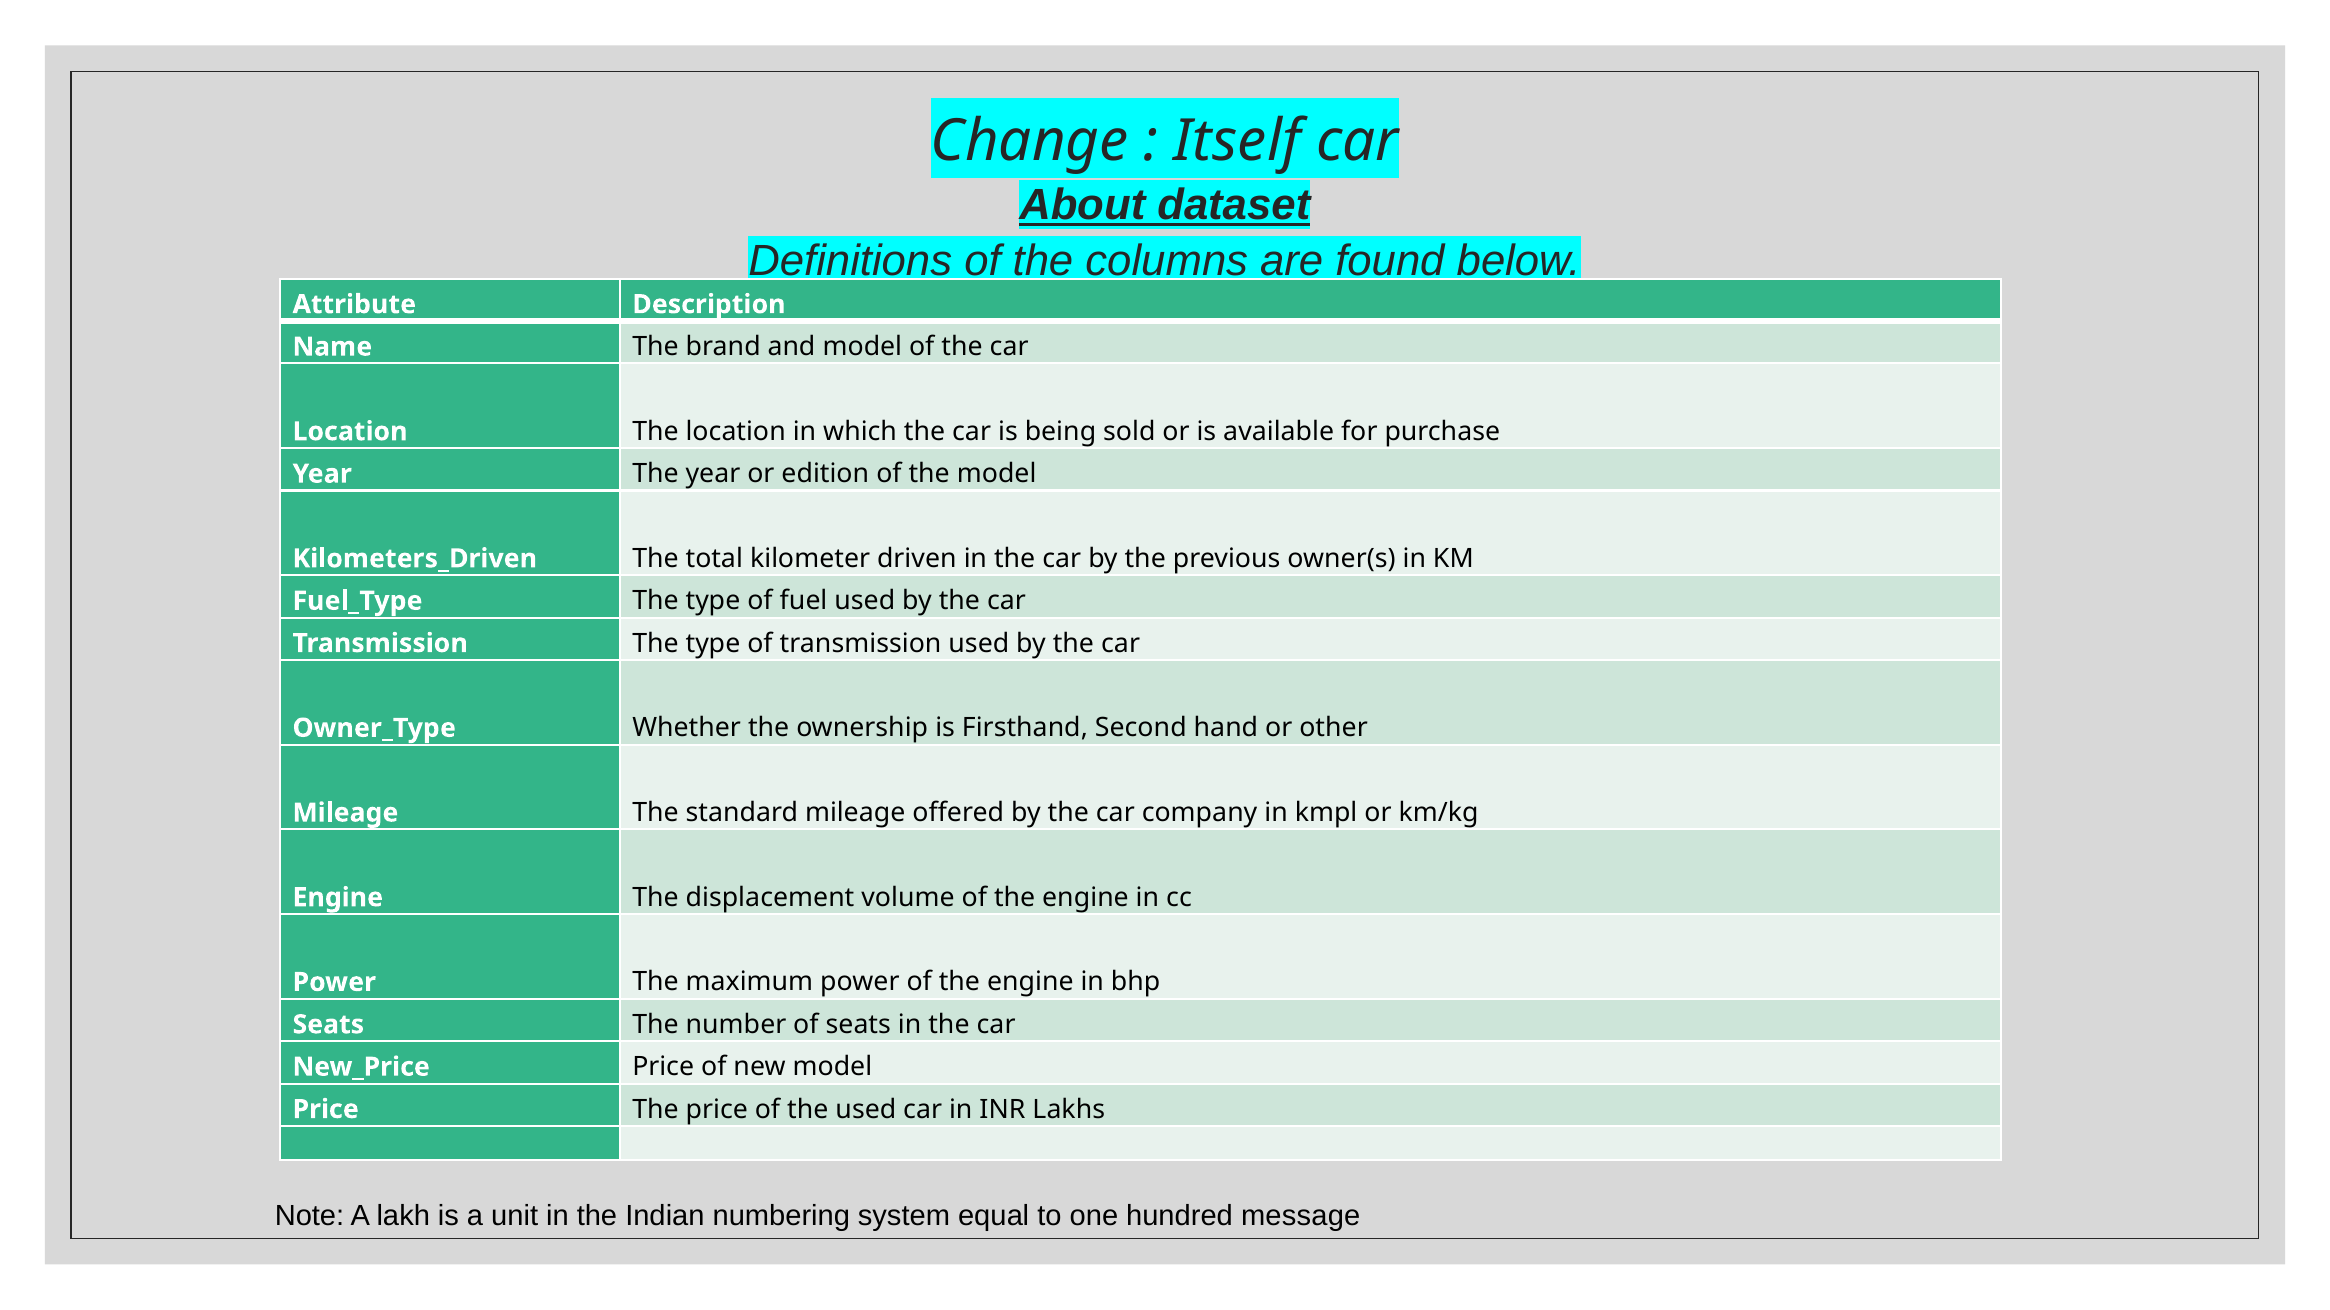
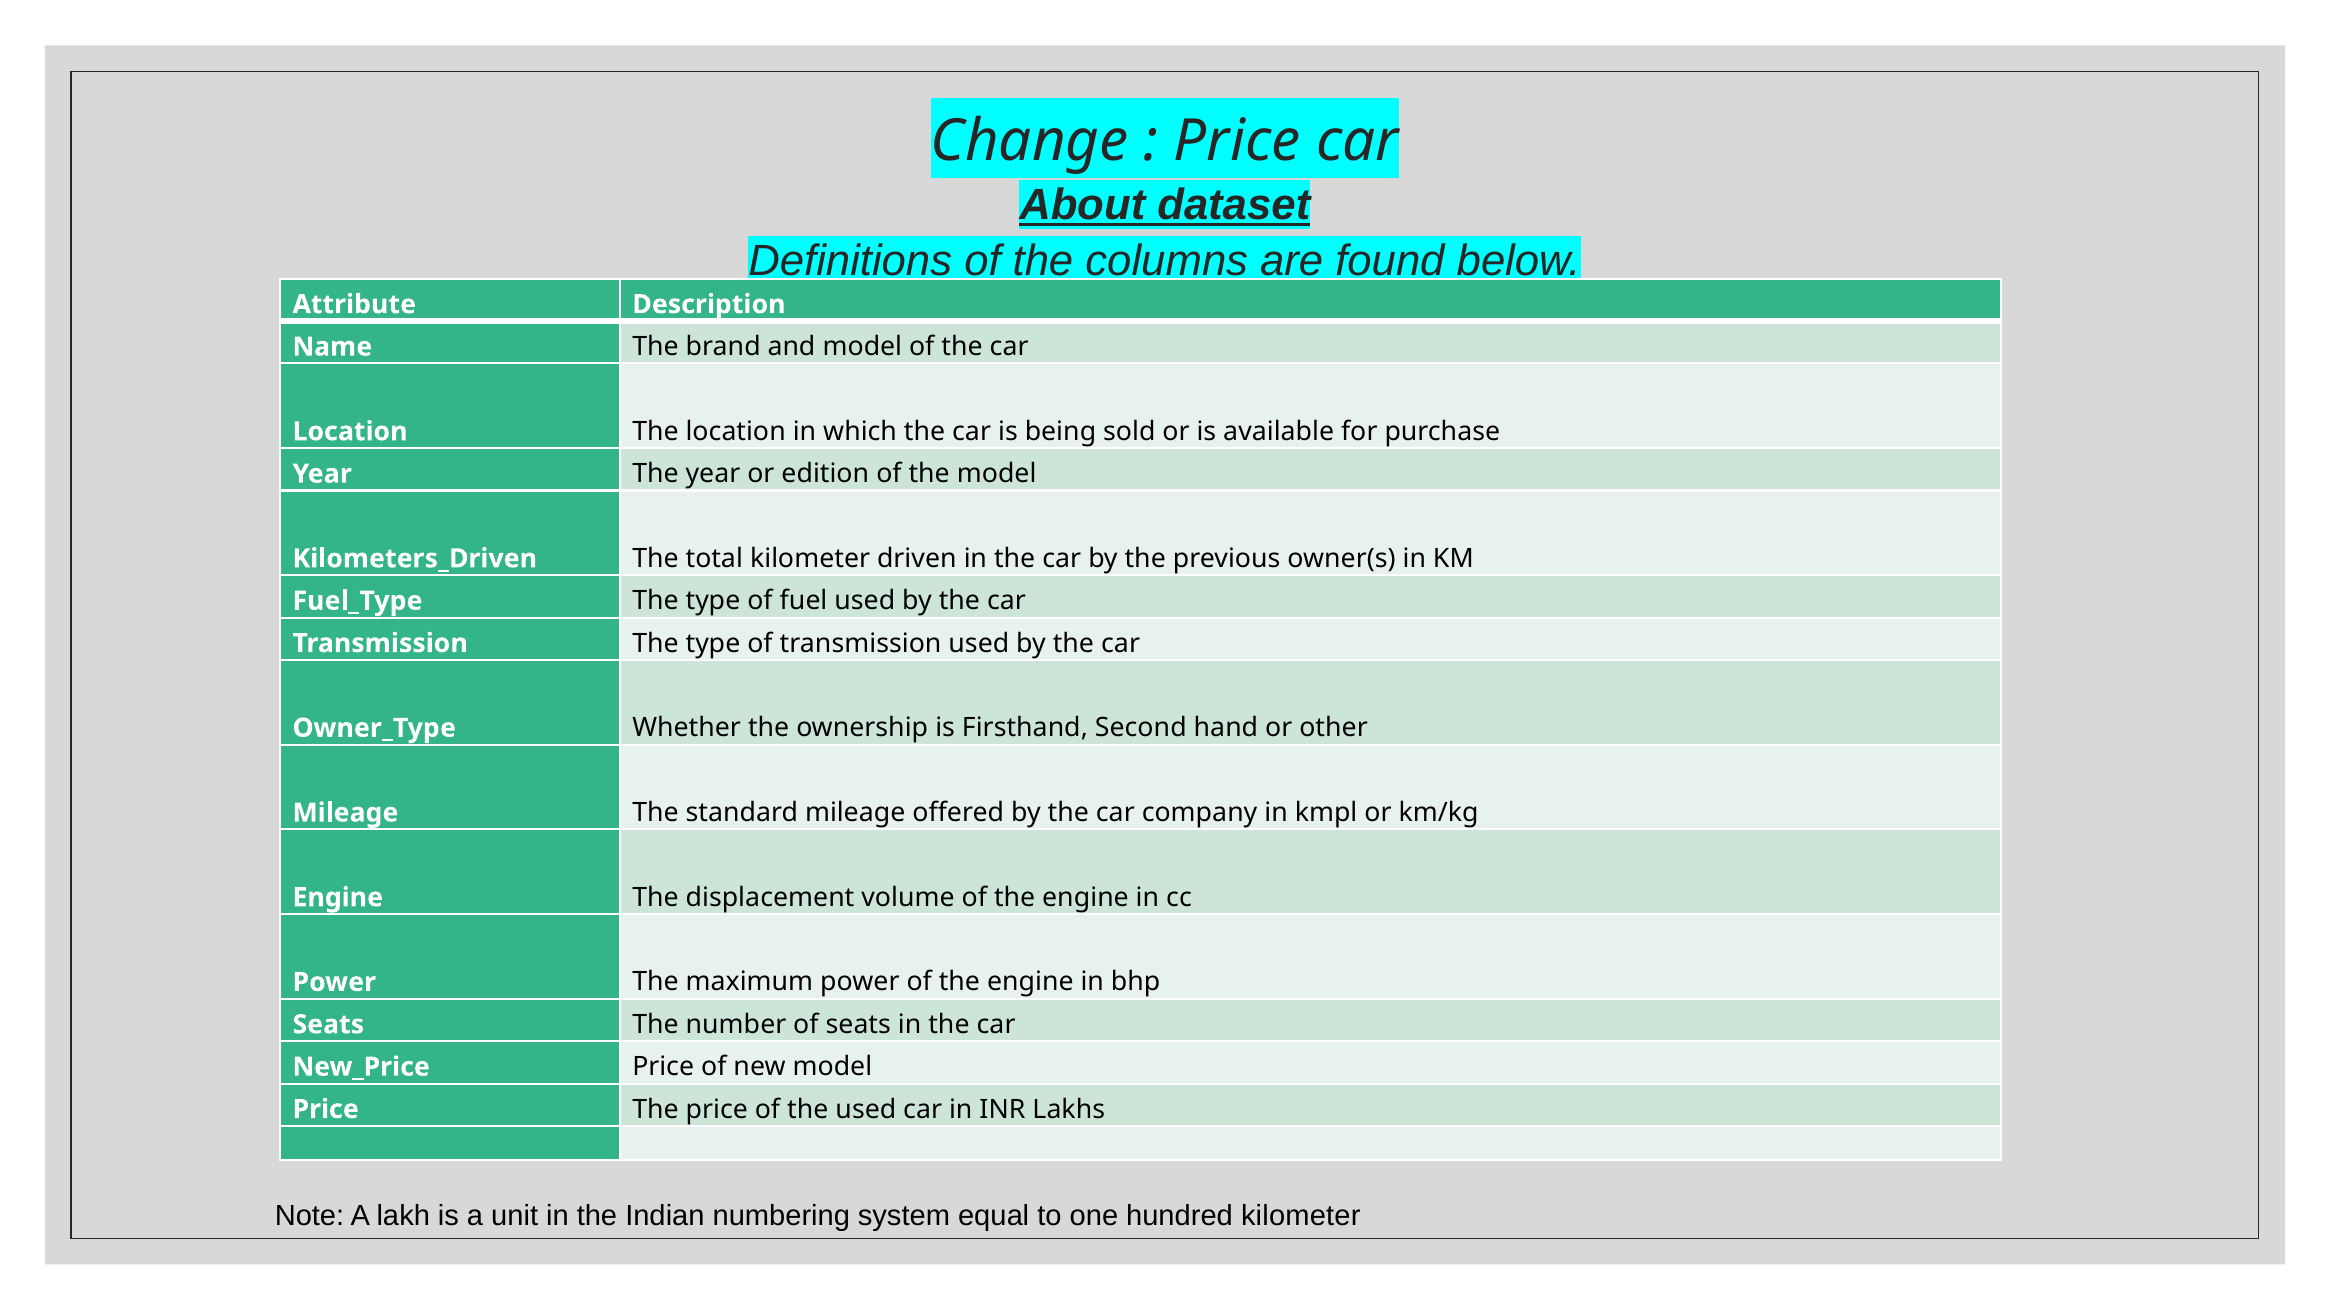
Itself: Itself -> Price (1237, 141)
hundred message: message -> kilometer (1301, 1216)
